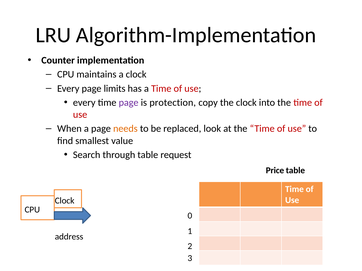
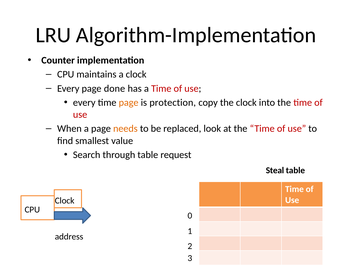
limits: limits -> done (114, 89)
page colour: purple -> orange (129, 103)
Price: Price -> Steal (275, 171)
